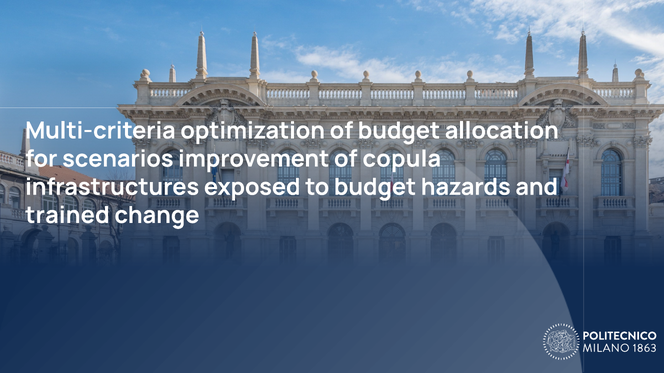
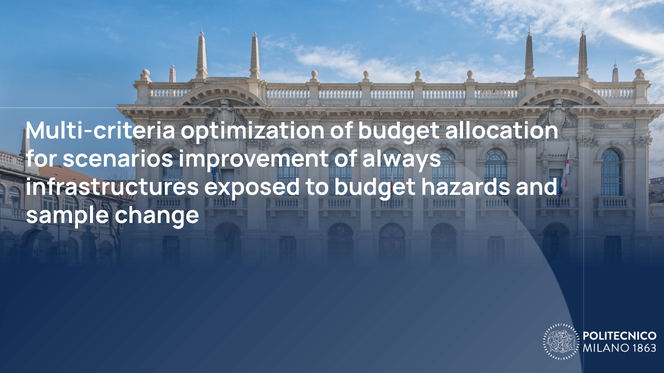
copula: copula -> always (402, 159)
trained: trained -> sample (67, 215)
